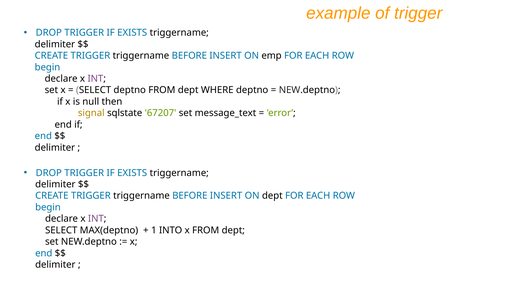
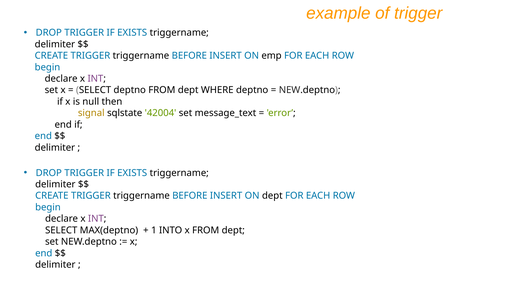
67207: 67207 -> 42004 (161, 113)
